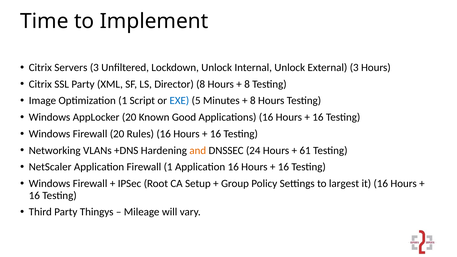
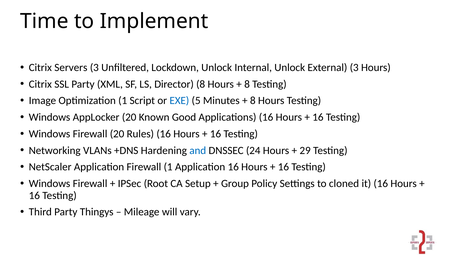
and colour: orange -> blue (198, 151)
61: 61 -> 29 (305, 151)
largest: largest -> cloned (344, 184)
